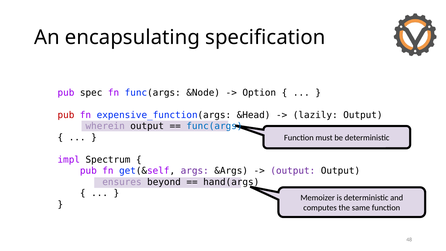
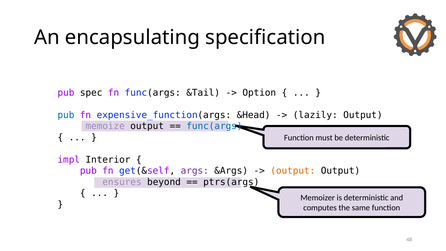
&Node: &Node -> &Tail (203, 93)
pub colour: red -> blue (66, 115)
wherein: wherein -> memoize (105, 126)
Spectrum: Spectrum -> Interior (108, 160)
output colour: purple -> orange (293, 171)
hand(args: hand(args -> ptrs(args (231, 182)
